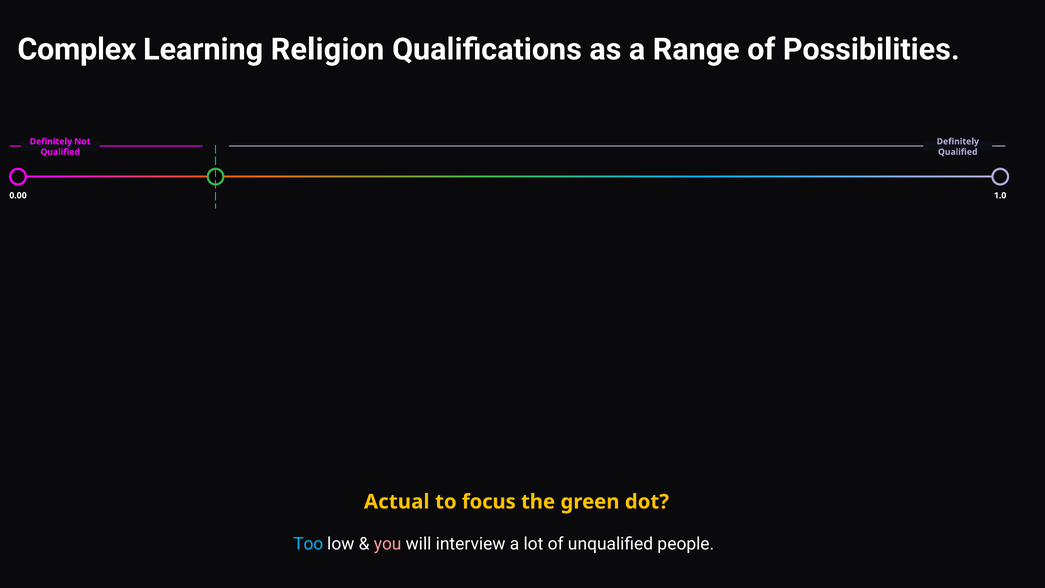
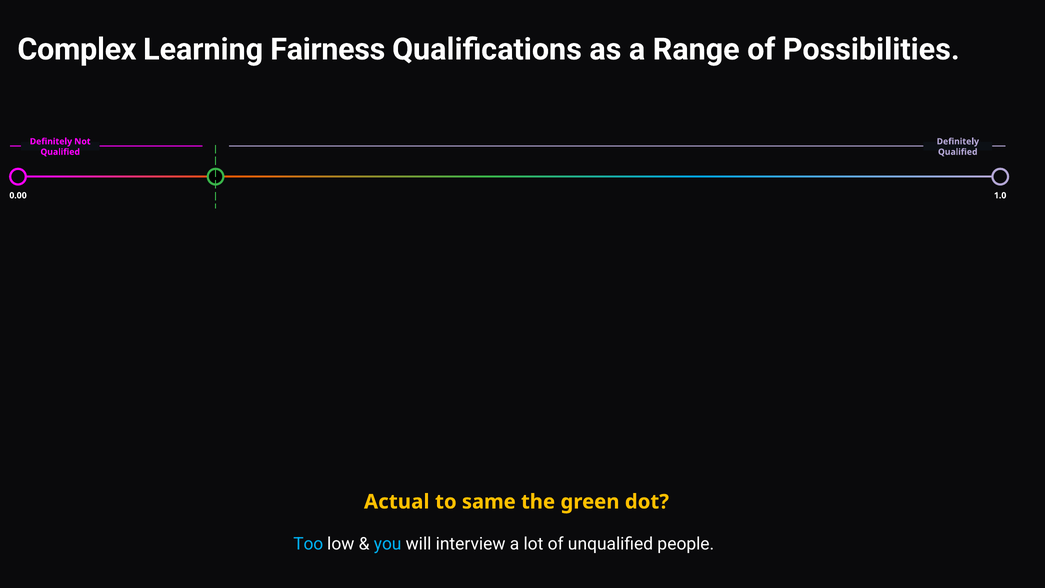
Religion: Religion -> Fairness (328, 49)
focus: focus -> same (489, 502)
you colour: pink -> light blue (388, 544)
